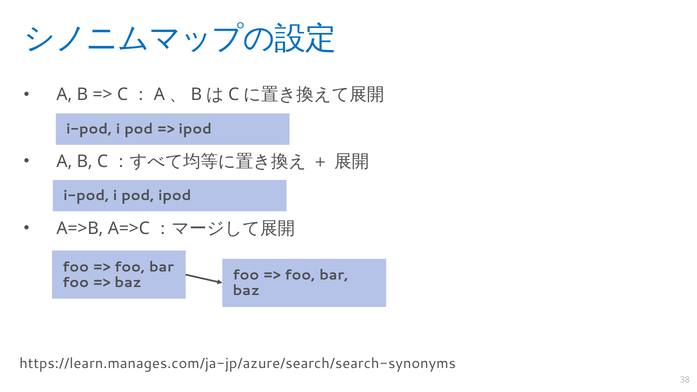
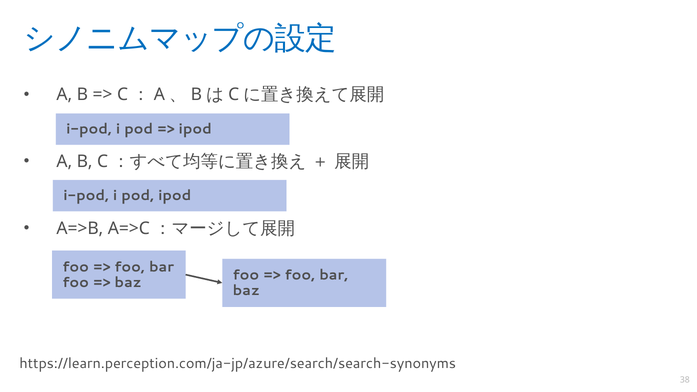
https://learn.manages.com/ja-jp/azure/search/search-synonyms: https://learn.manages.com/ja-jp/azure/search/search-synonyms -> https://learn.perception.com/ja-jp/azure/search/search-synonyms (238, 363)
